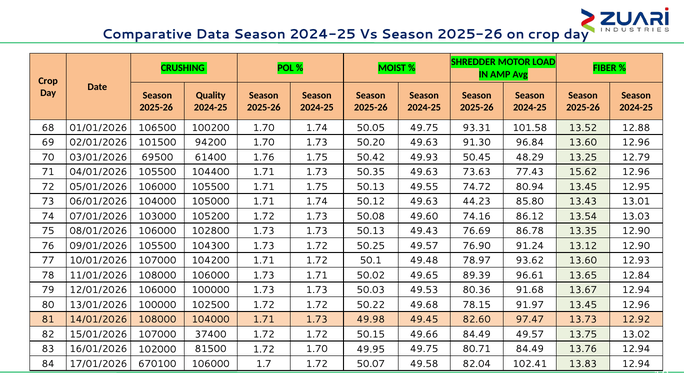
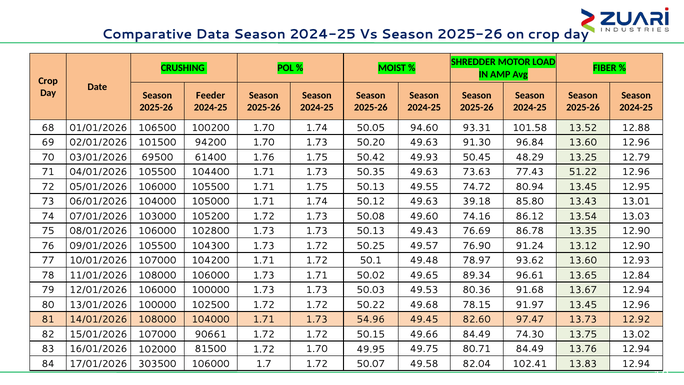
Quality: Quality -> Feeder (211, 95)
50.05 49.75: 49.75 -> 94.60 (424, 128)
15.62: 15.62 -> 51.22 (583, 172)
44.23: 44.23 -> 39.18 (477, 202)
89.39: 89.39 -> 89.34 (477, 275)
49.98: 49.98 -> 54.96 (371, 319)
37400: 37400 -> 90661 (211, 334)
84.49 49.57: 49.57 -> 74.30 (530, 334)
670100: 670100 -> 303500 (157, 364)
